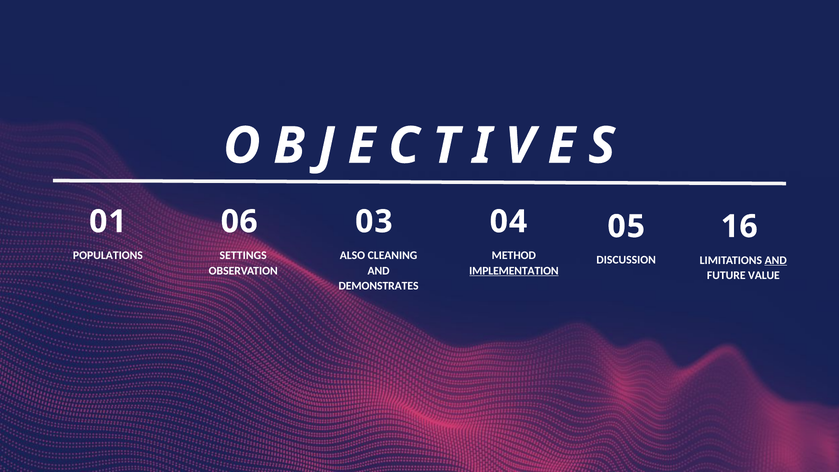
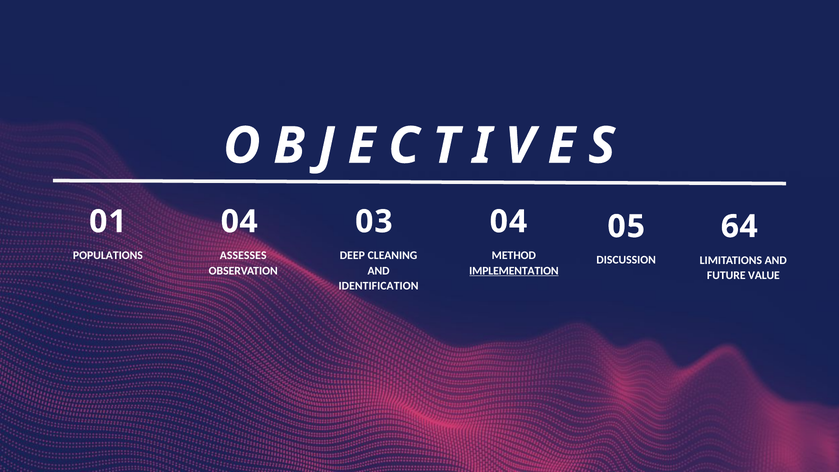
01 06: 06 -> 04 (239, 222)
16: 16 -> 64 (739, 227)
SETTINGS: SETTINGS -> ASSESSES (243, 255)
ALSO: ALSO -> DEEP (352, 255)
AND underline: present -> none (776, 260)
DEMONSTRATES: DEMONSTRATES -> IDENTIFICATION (378, 286)
